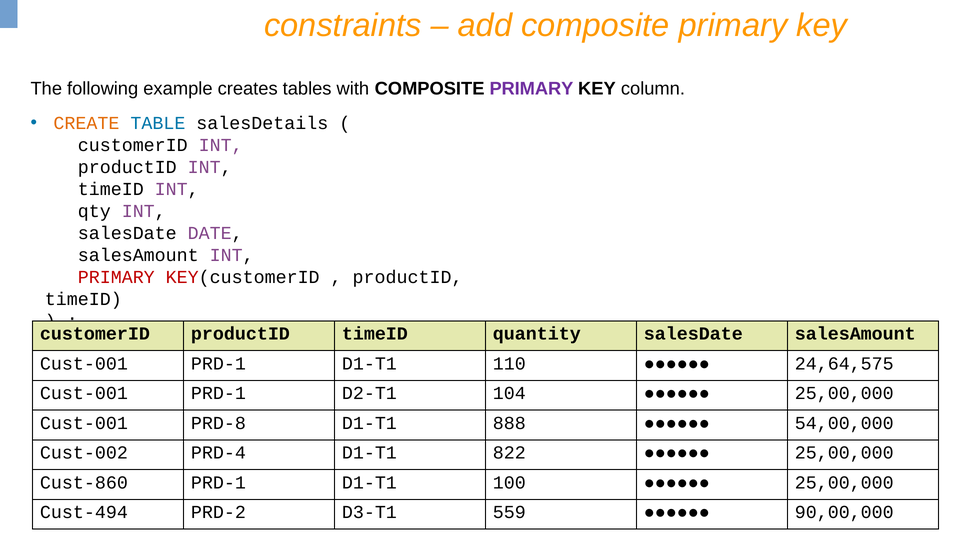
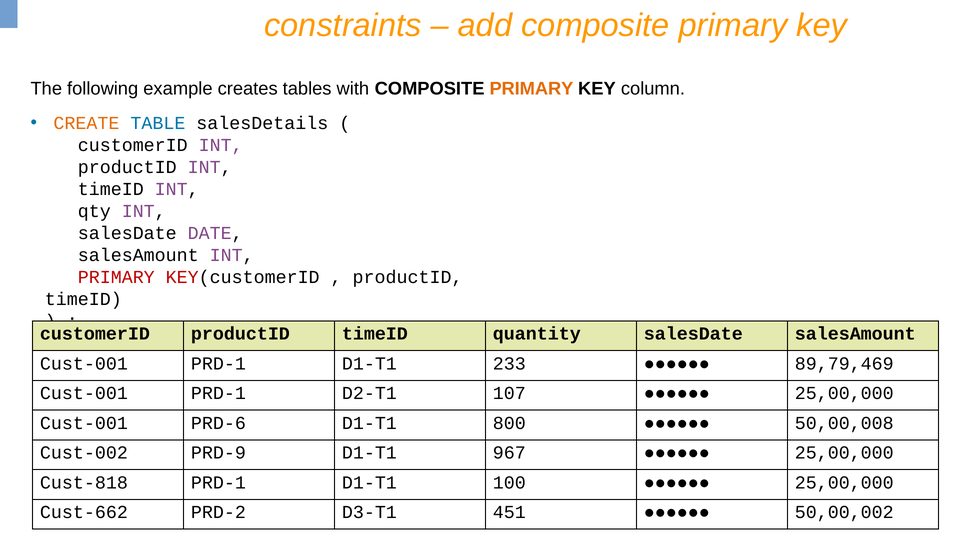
PRIMARY colour: purple -> orange (531, 89)
110: 110 -> 233 (509, 363)
24,64,575: 24,64,575 -> 89,79,469 (844, 363)
104: 104 -> 107 (509, 393)
PRD-8: PRD-8 -> PRD-6 (218, 423)
888: 888 -> 800 (509, 423)
54,00,000: 54,00,000 -> 50,00,008 (844, 423)
PRD-4: PRD-4 -> PRD-9 (218, 452)
822: 822 -> 967 (509, 452)
Cust-860: Cust-860 -> Cust-818 (84, 482)
Cust-494: Cust-494 -> Cust-662 (84, 512)
559: 559 -> 451 (509, 512)
90,00,000: 90,00,000 -> 50,00,002 (844, 512)
